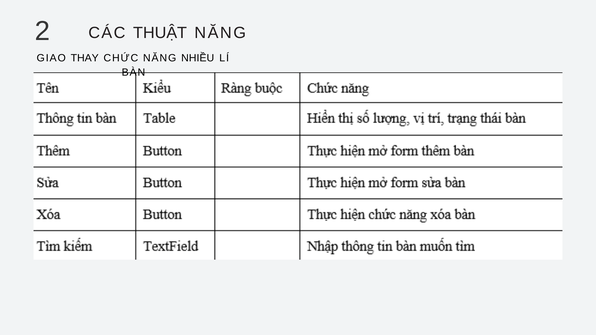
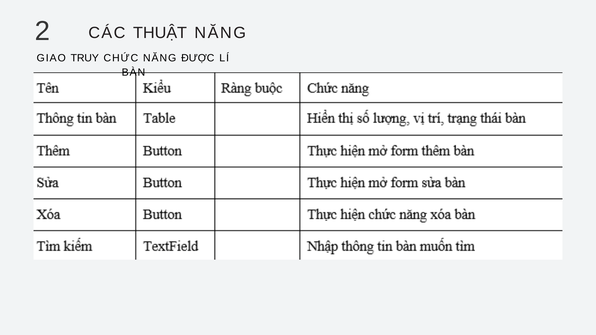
THAY: THAY -> TRUY (85, 58)
NHIỀU: NHIỀU -> ĐƯỢC (198, 58)
